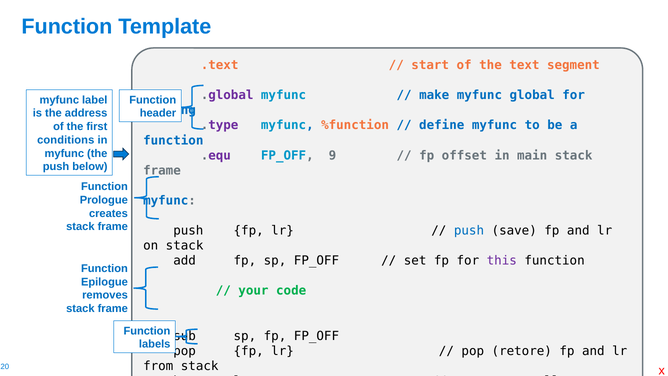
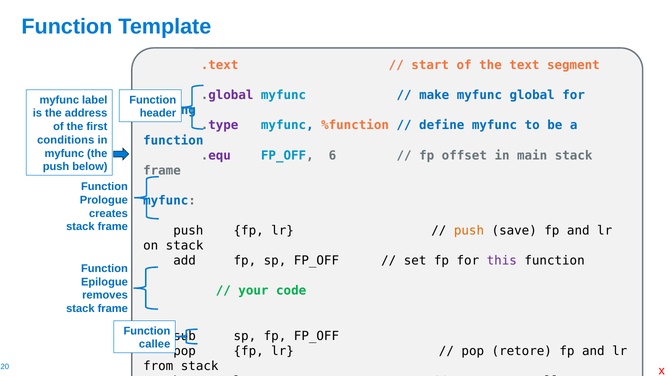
9: 9 -> 6 (332, 155)
push colour: blue -> orange (469, 230)
labels: labels -> callee (155, 344)
